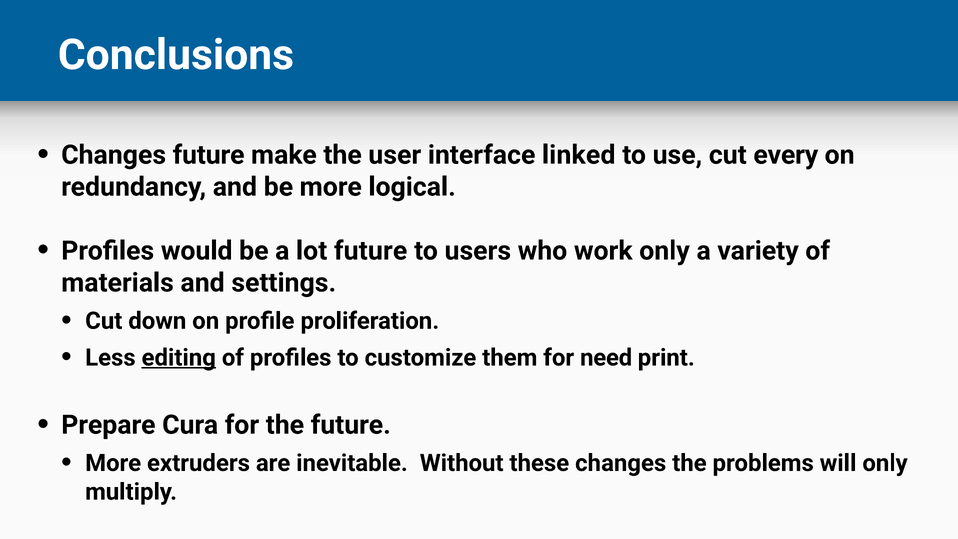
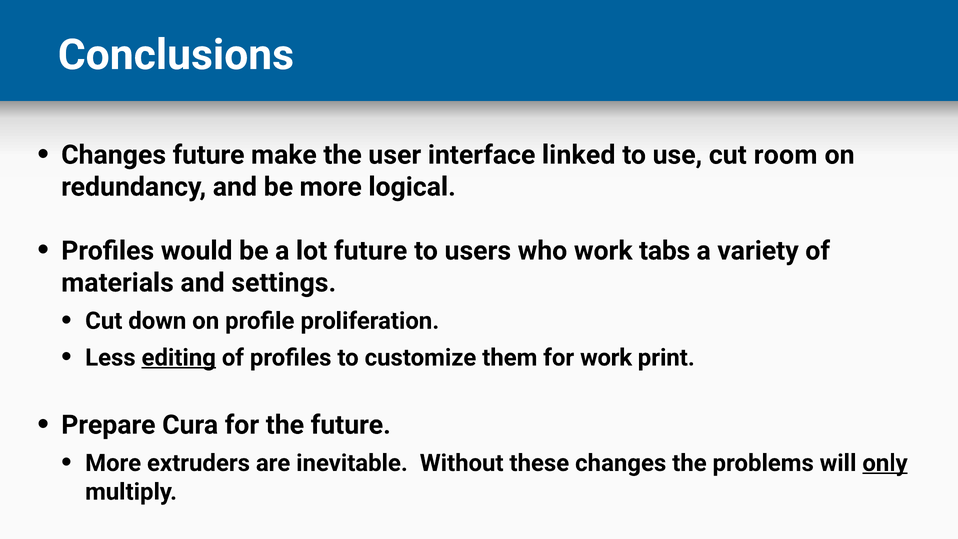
every: every -> room (786, 155)
work only: only -> tabs (665, 251)
for need: need -> work (606, 358)
only underline: none -> present (885, 463)
